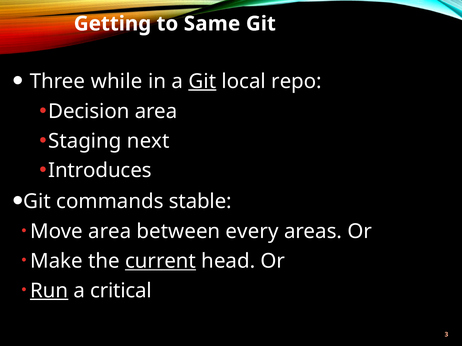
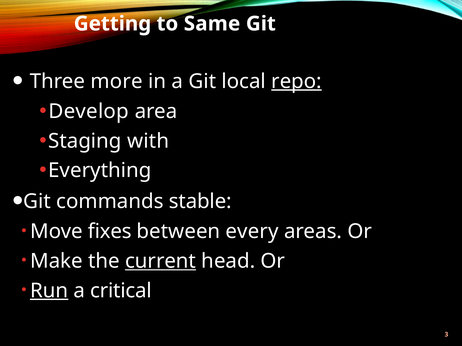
while: while -> more (117, 81)
Git underline: present -> none (202, 81)
repo underline: none -> present (296, 81)
Decision: Decision -> Develop (89, 112)
next: next -> with (148, 141)
Introduces: Introduces -> Everything (100, 171)
Move area: area -> fixes (110, 232)
